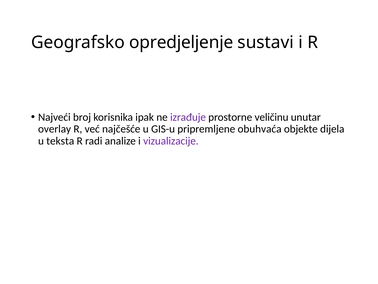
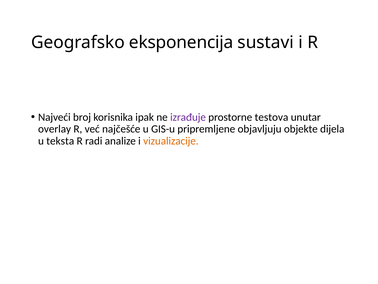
opredjeljenje: opredjeljenje -> eksponencija (181, 42)
veličinu: veličinu -> testova (271, 117)
obuhvaća: obuhvaća -> objavljuju (260, 129)
vizualizacije colour: purple -> orange (171, 141)
